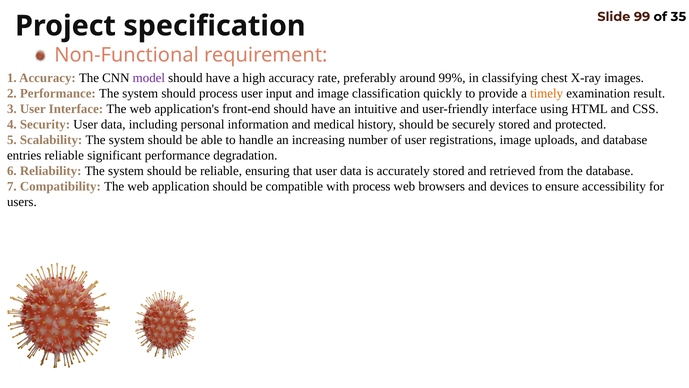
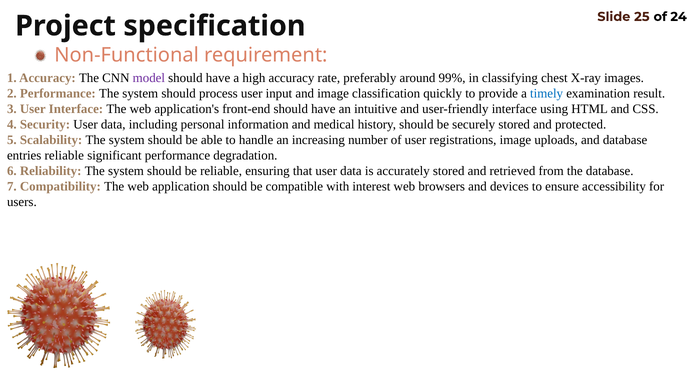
99: 99 -> 25 (642, 17)
35: 35 -> 24 (679, 17)
timely colour: orange -> blue (547, 93)
with process: process -> interest (371, 186)
